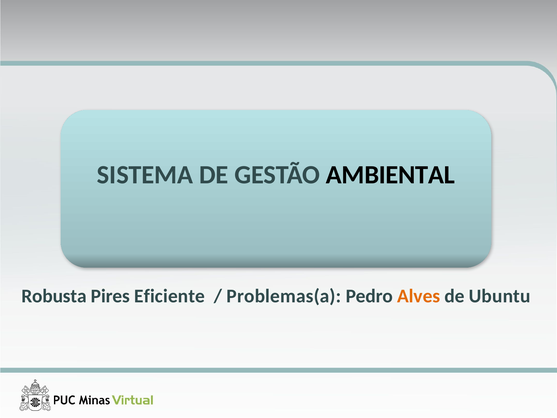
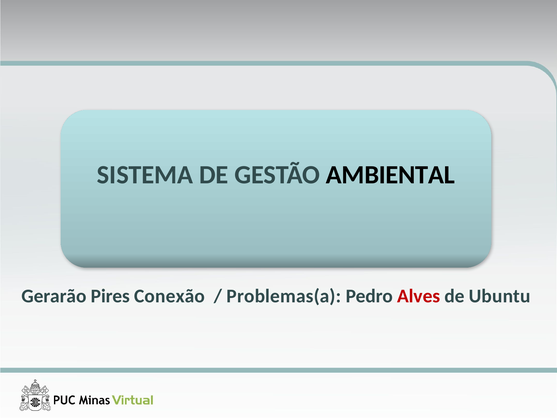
Robusta: Robusta -> Gerarão (54, 296)
Eficiente: Eficiente -> Conexão (170, 296)
Alves colour: orange -> red (419, 296)
